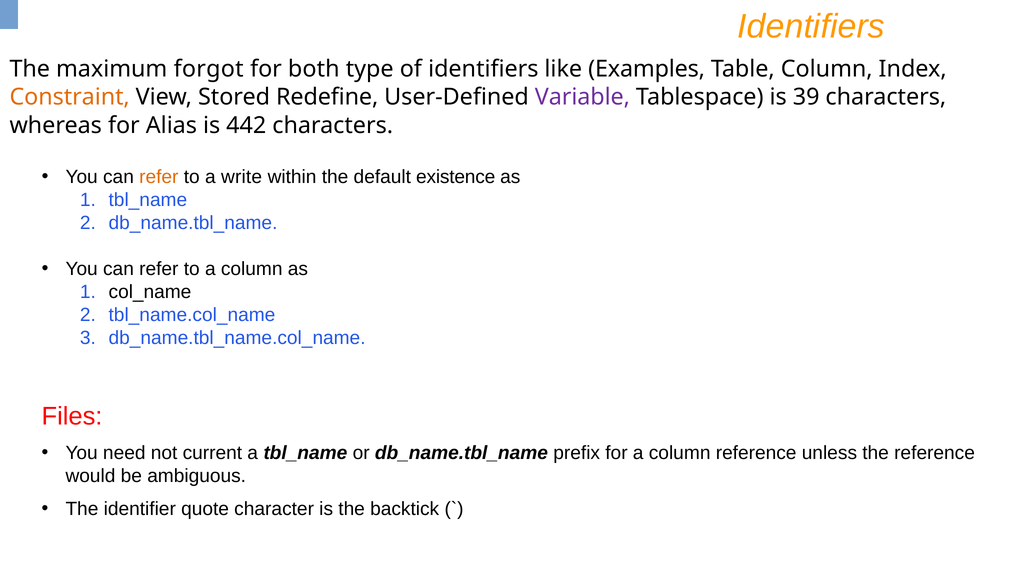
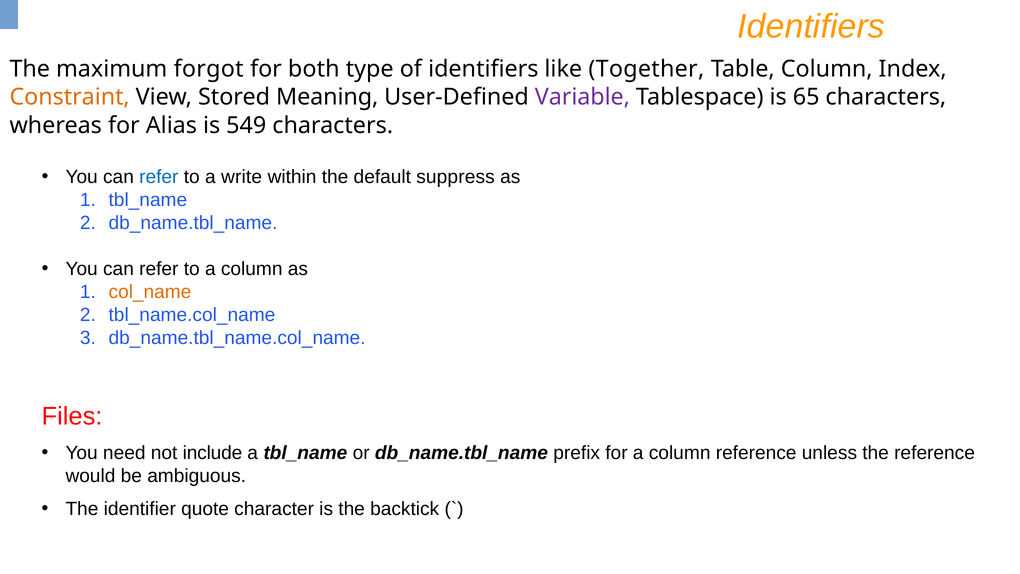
Examples: Examples -> Together (646, 69)
Redefine: Redefine -> Meaning (327, 97)
39: 39 -> 65 (806, 97)
442: 442 -> 549 (246, 125)
refer colour: orange -> blue (159, 177)
existence: existence -> suppress (456, 177)
col_name colour: black -> orange (150, 292)
current: current -> include (212, 453)
